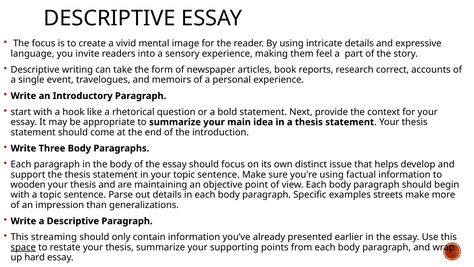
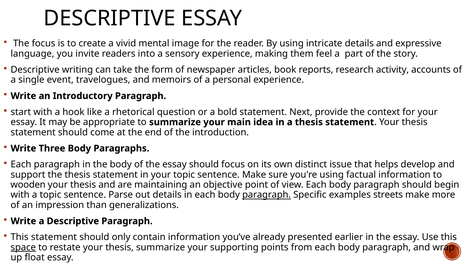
correct: correct -> activity (392, 70)
paragraph underline: none -> present (267, 195)
This streaming: streaming -> statement (54, 237)
hard: hard -> float (35, 257)
